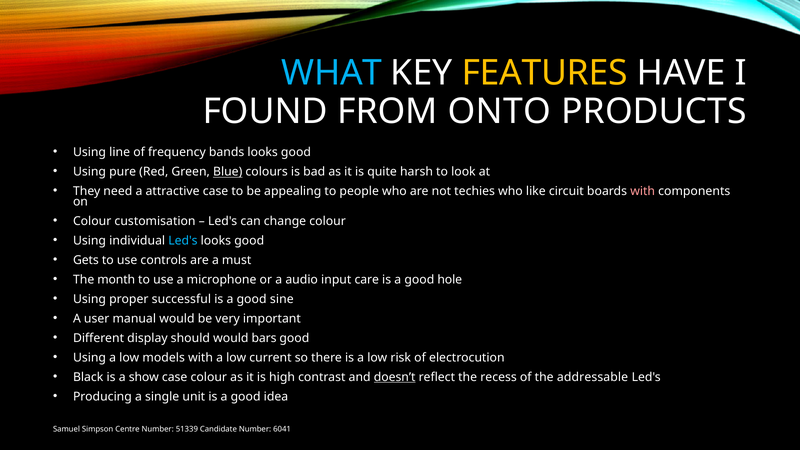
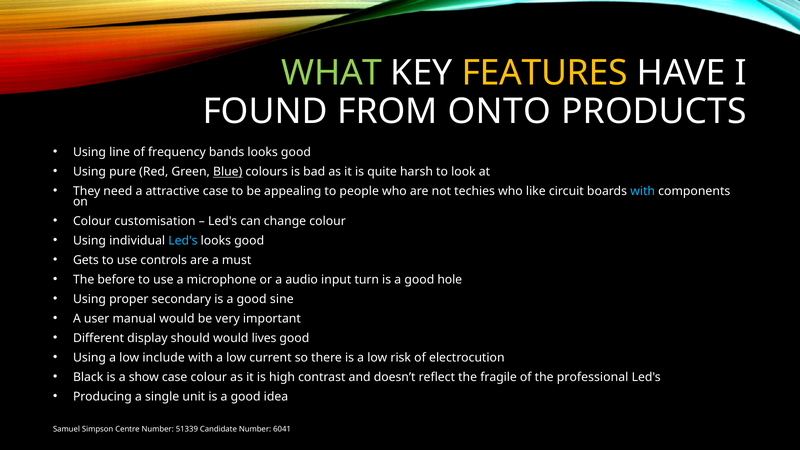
WHAT colour: light blue -> light green (332, 73)
with colour: pink -> light blue (643, 191)
month: month -> before (116, 280)
care: care -> turn (367, 280)
successful: successful -> secondary (181, 299)
bars: bars -> lives (264, 338)
models: models -> include (164, 358)
doesn’t underline: present -> none (395, 377)
recess: recess -> fragile (499, 377)
addressable: addressable -> professional (593, 377)
